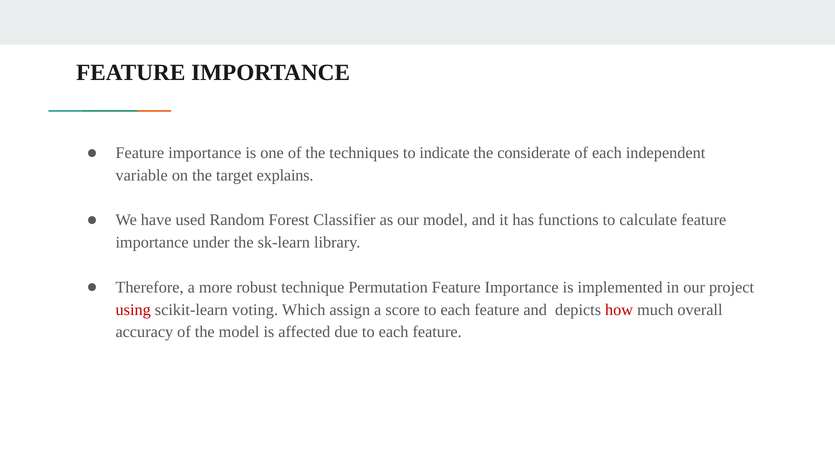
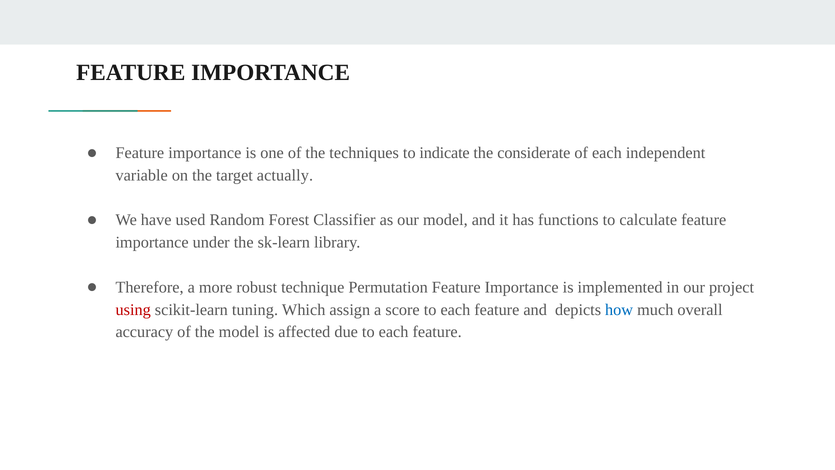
explains: explains -> actually (285, 175)
voting: voting -> tuning (255, 310)
how colour: red -> blue (619, 310)
